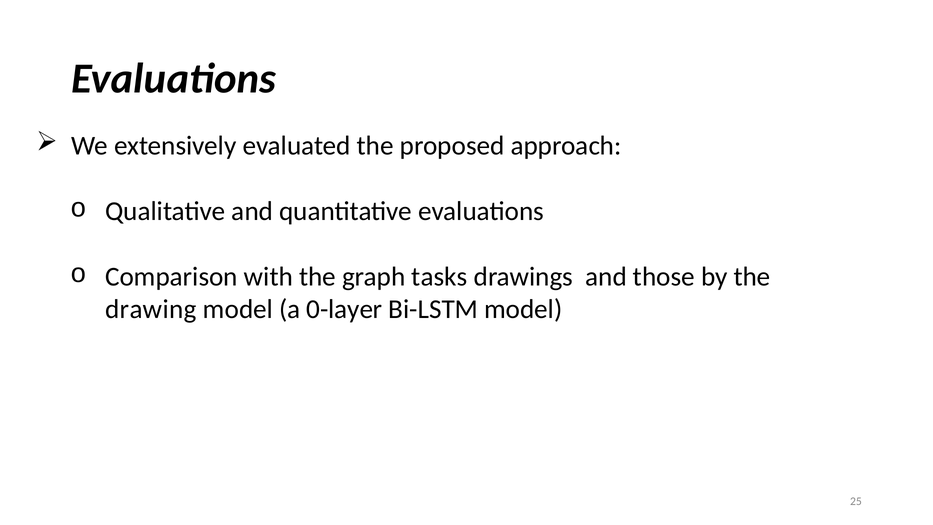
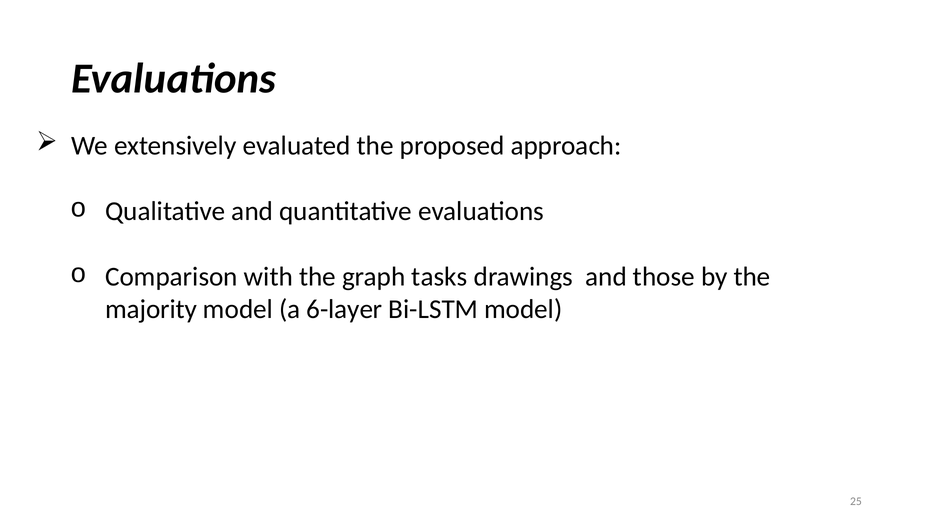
drawing: drawing -> majority (151, 309)
0-layer: 0-layer -> 6-layer (344, 309)
